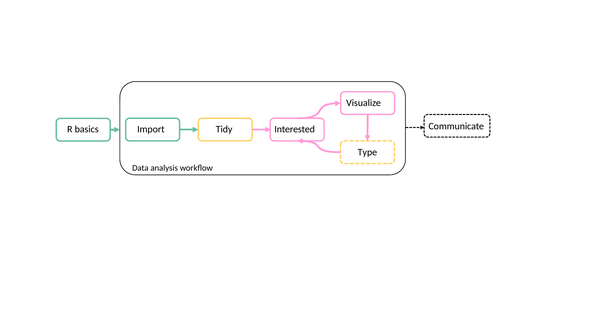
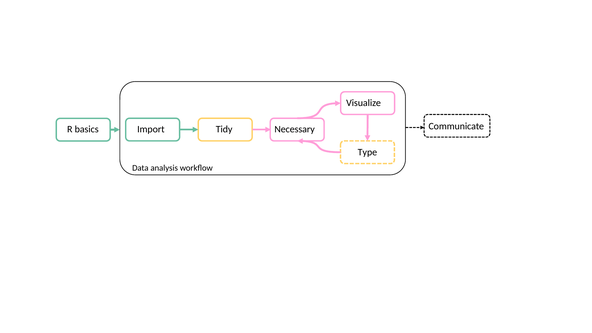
Interested: Interested -> Necessary (295, 129)
